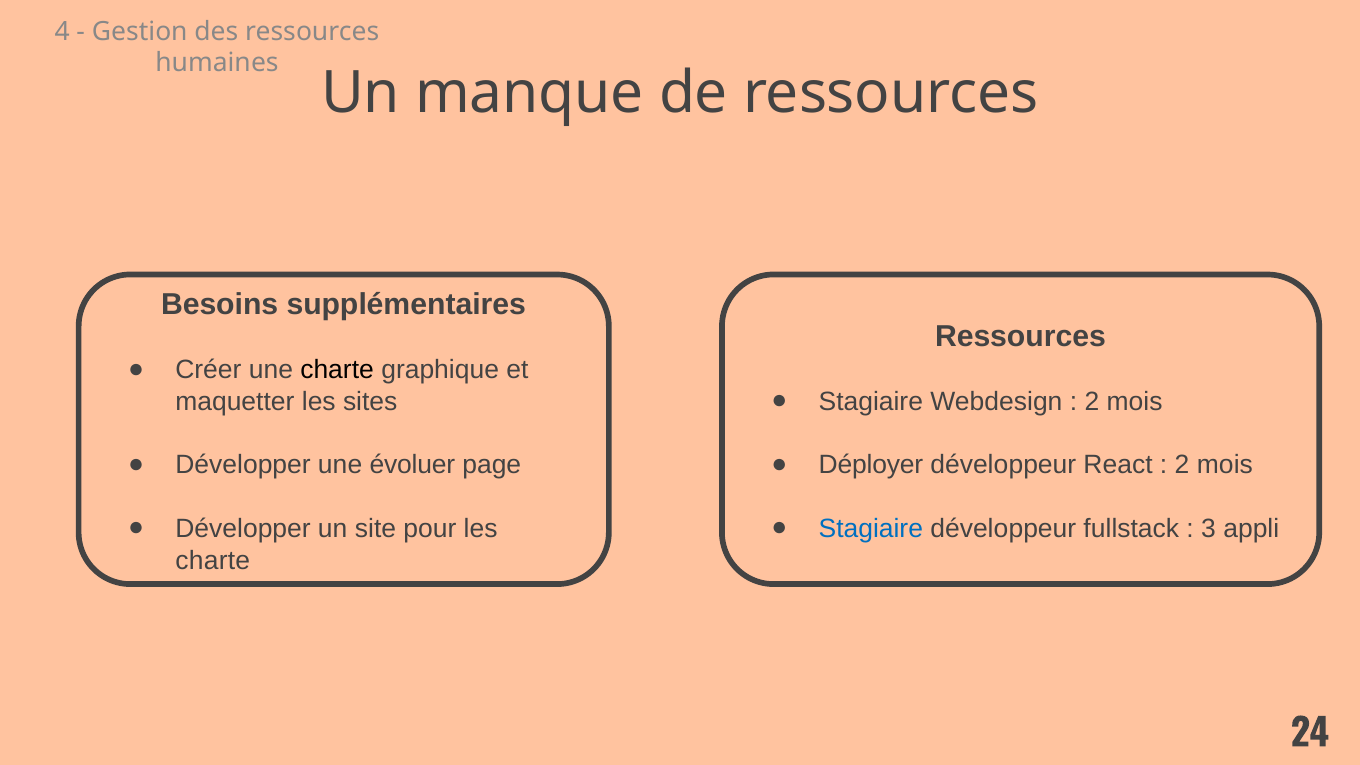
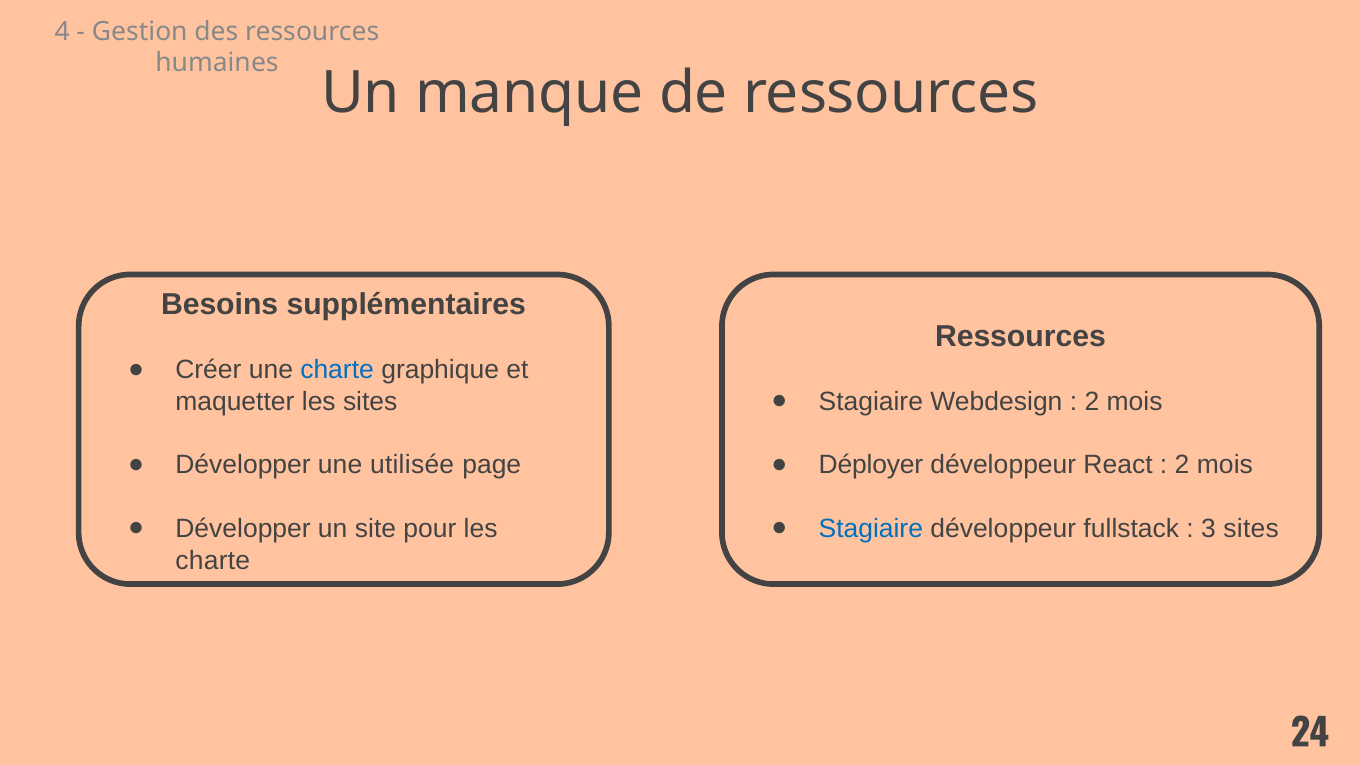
charte colour: black -> blue (337, 370)
évoluer: évoluer -> utilisée (412, 465)
3 appli: appli -> sites (1251, 529)
